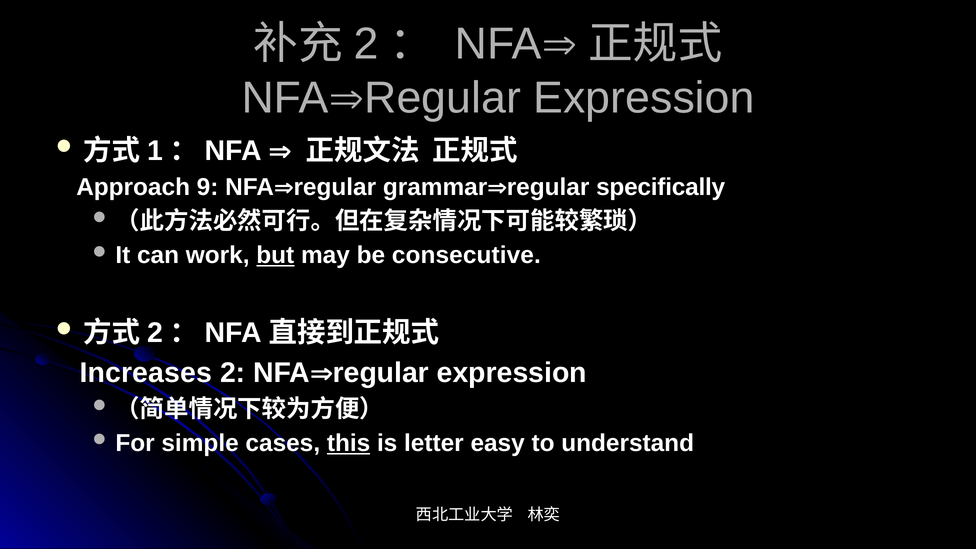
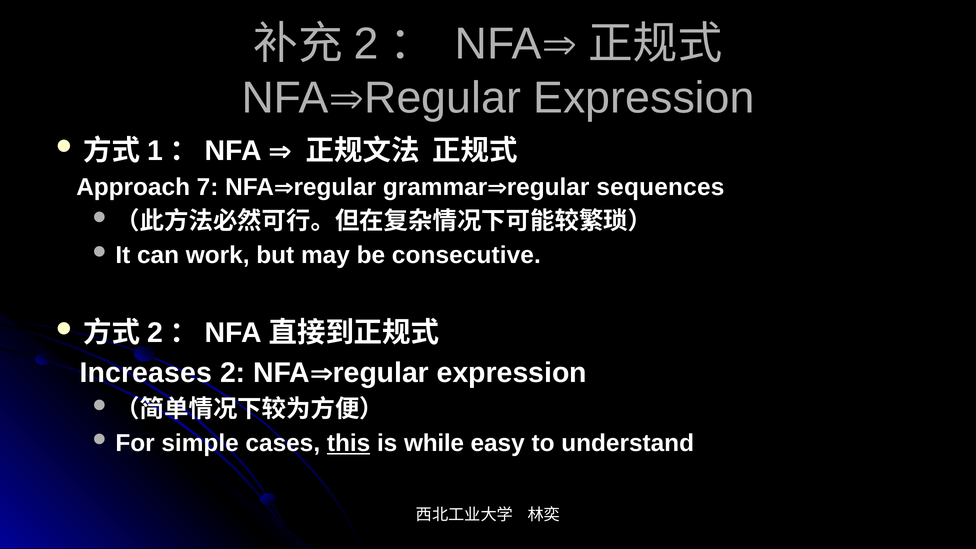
9: 9 -> 7 (208, 187)
specifically: specifically -> sequences (660, 187)
but underline: present -> none (275, 255)
letter: letter -> while (434, 443)
